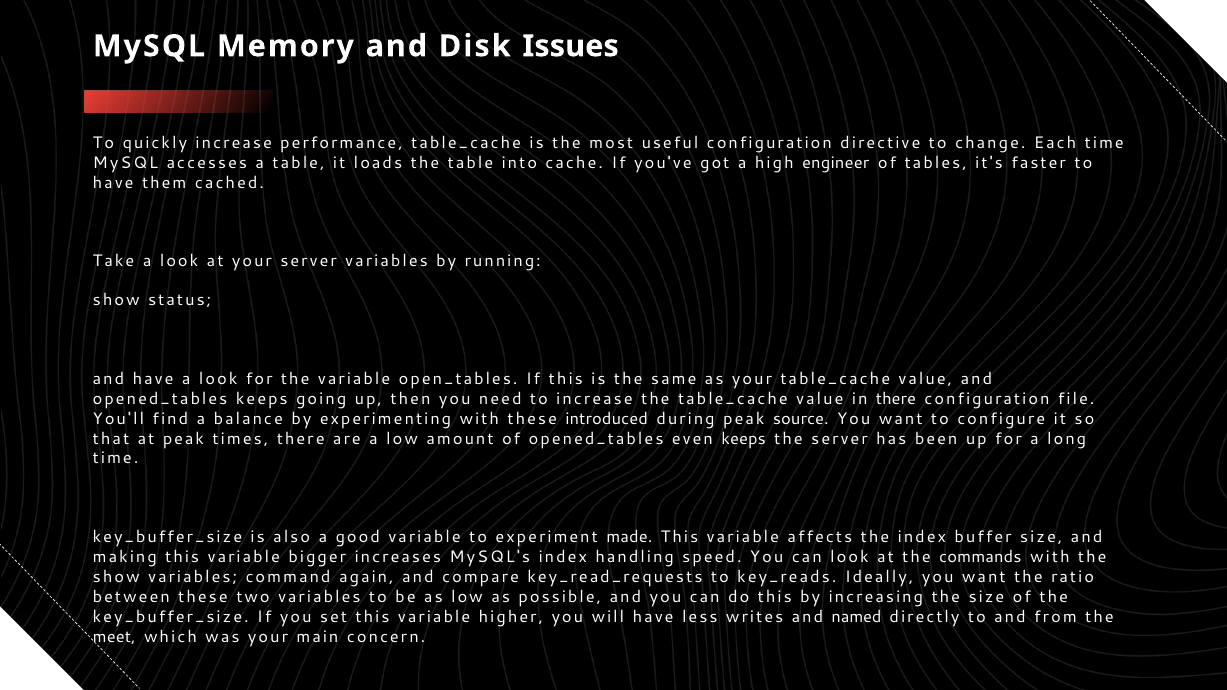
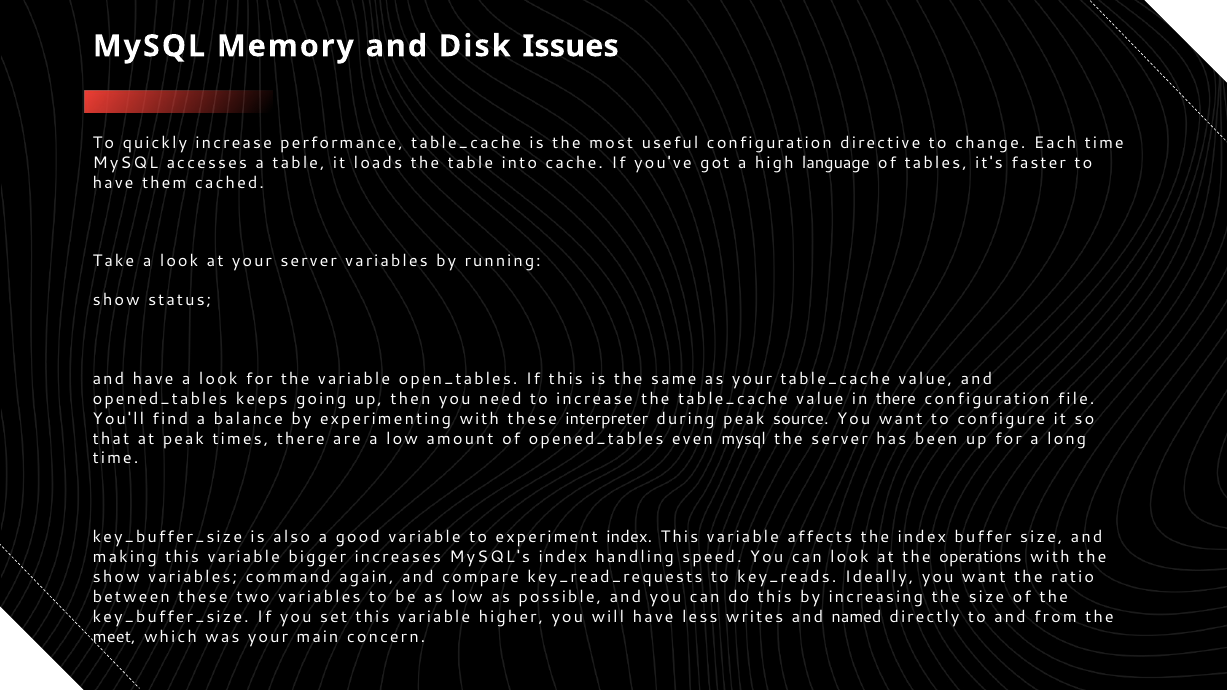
engineer: engineer -> language (836, 163)
introduced: introduced -> interpreter (607, 419)
even keeps: keeps -> mysql (744, 439)
experiment made: made -> index (629, 537)
commands: commands -> operations (980, 557)
